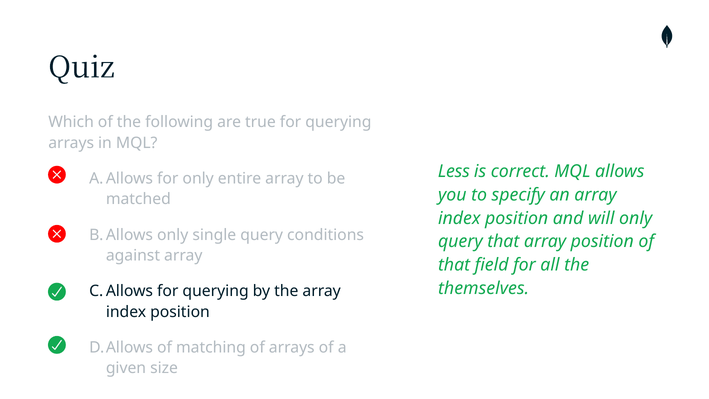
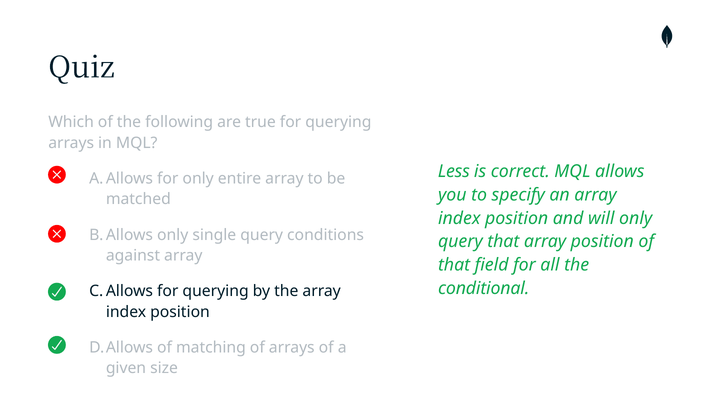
themselves: themselves -> conditional (484, 288)
